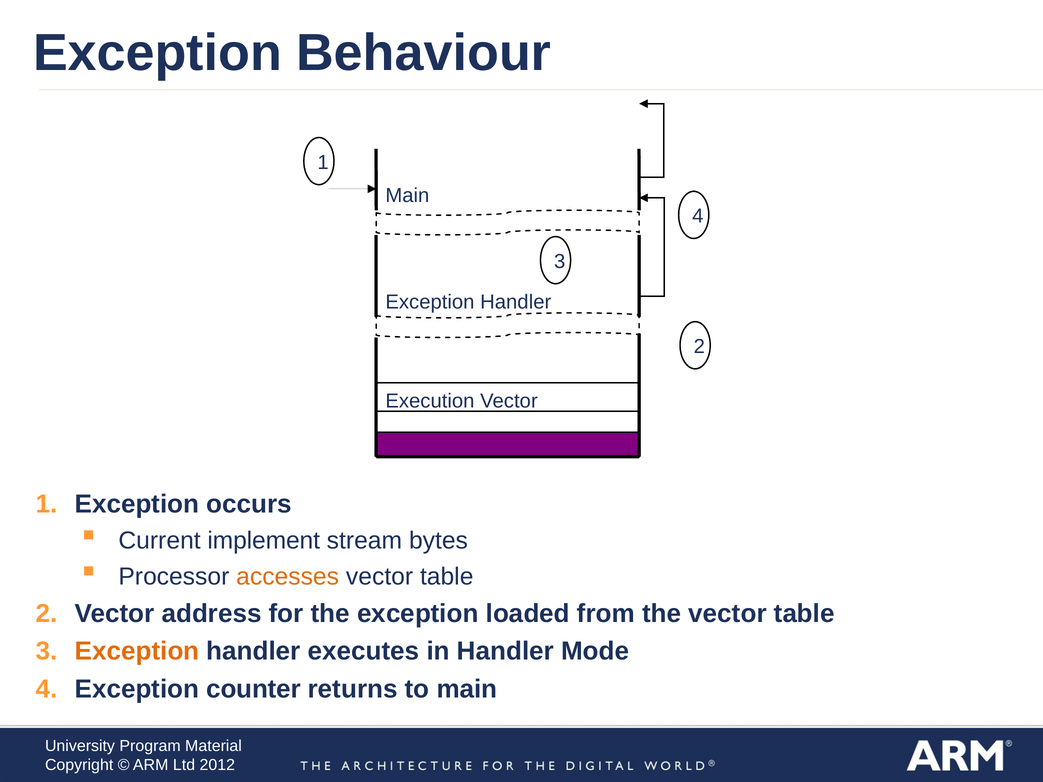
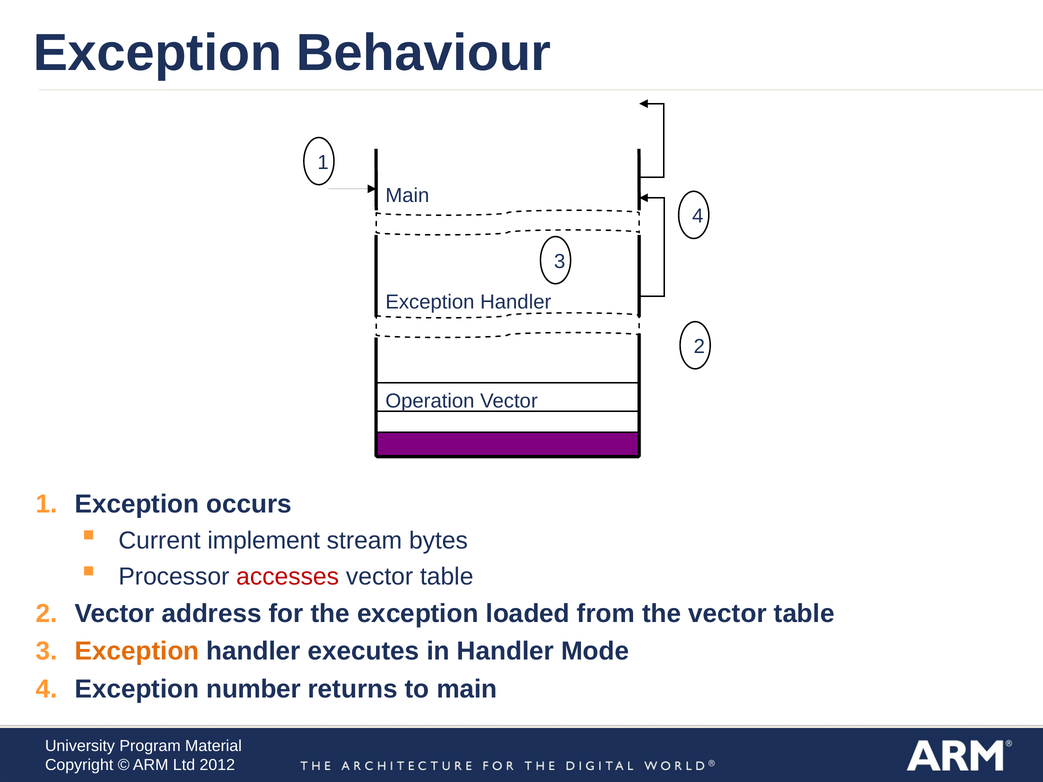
Execution: Execution -> Operation (430, 401)
accesses colour: orange -> red (288, 577)
counter: counter -> number (254, 689)
